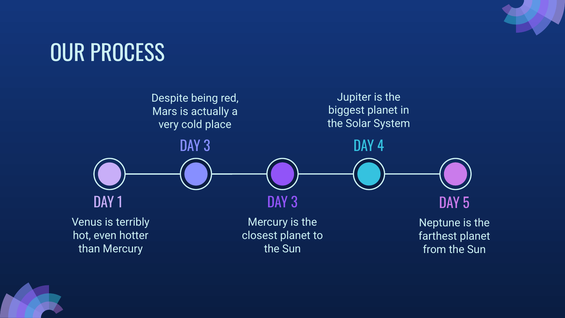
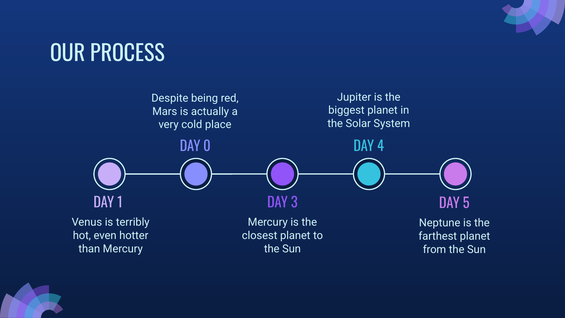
3: 3 -> 0 (207, 146)
